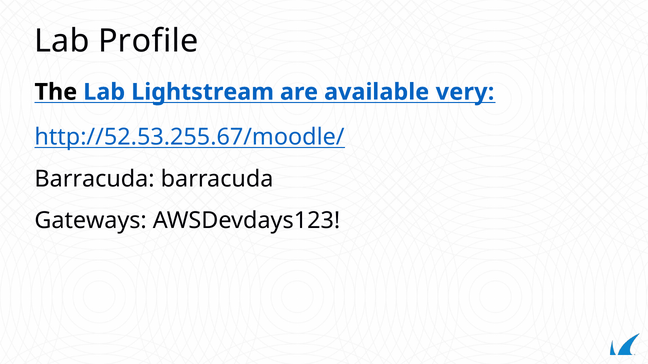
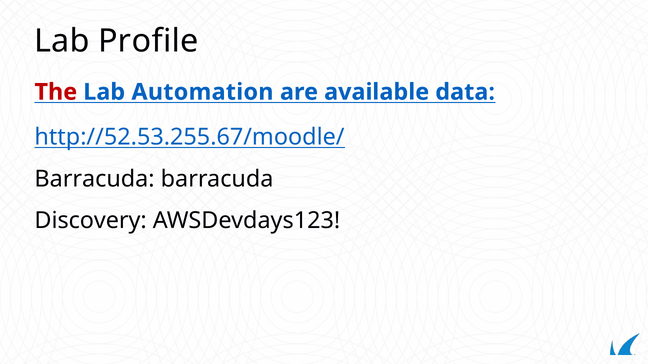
The colour: black -> red (56, 92)
Lightstream: Lightstream -> Automation (202, 92)
very: very -> data (465, 92)
Gateways: Gateways -> Discovery (91, 221)
